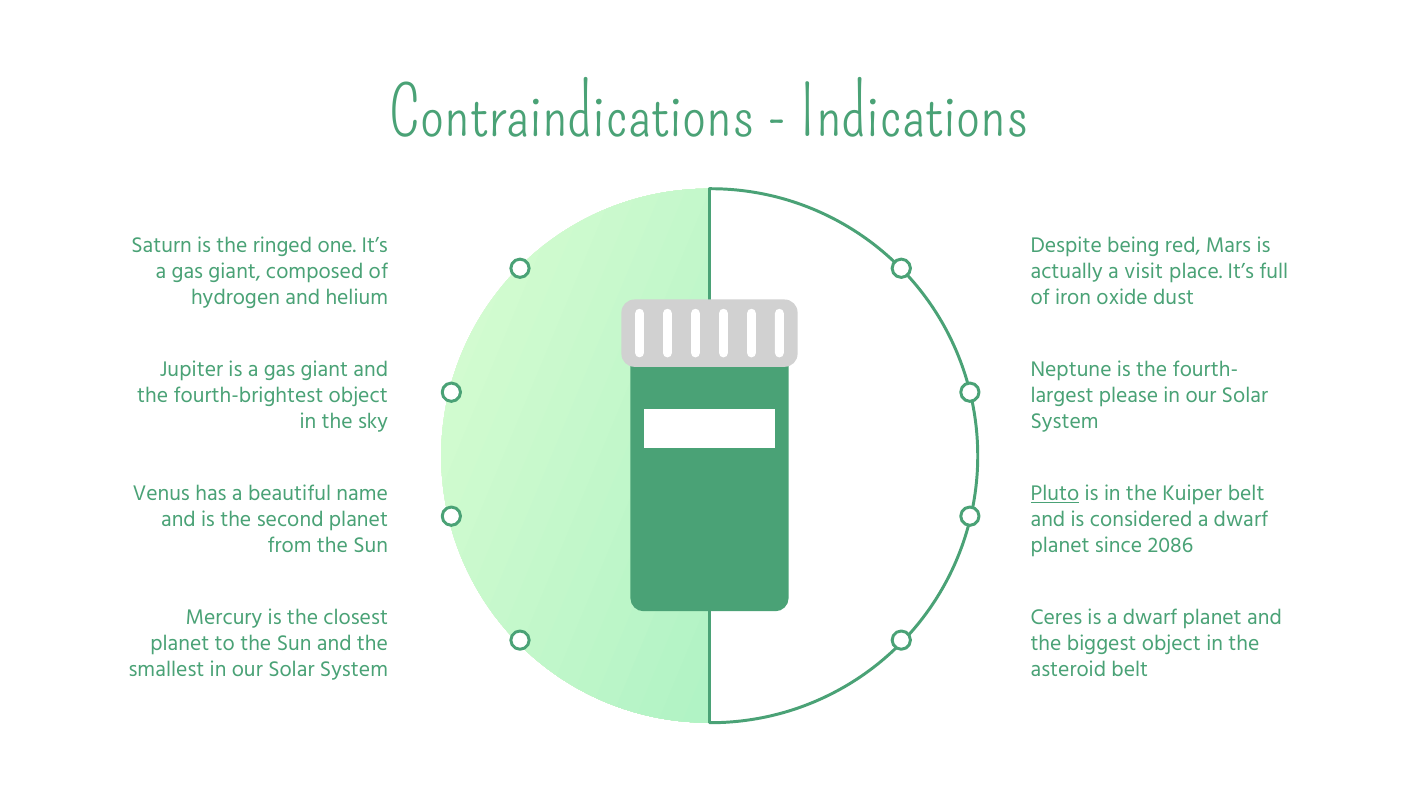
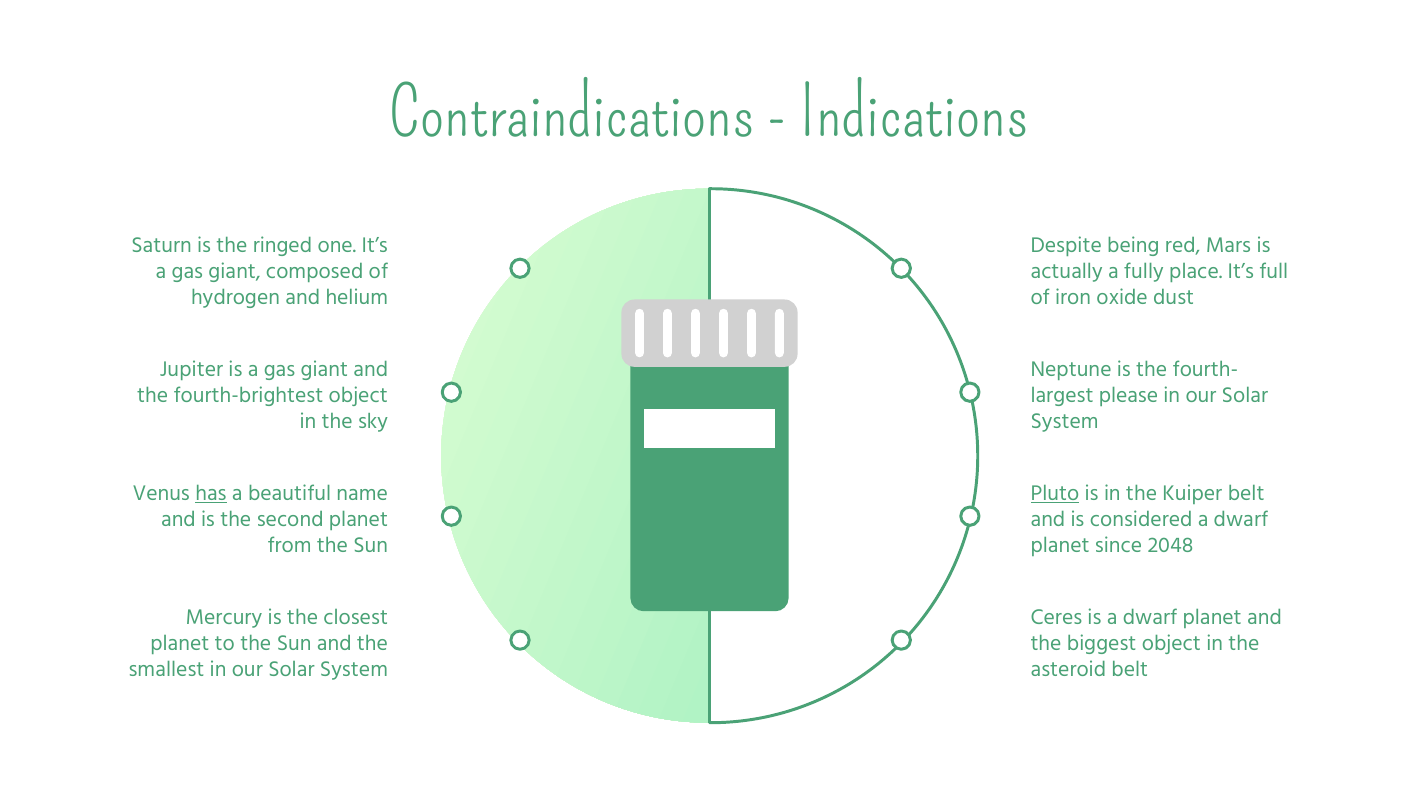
visit: visit -> fully (1144, 271)
has underline: none -> present (211, 493)
2086: 2086 -> 2048 (1170, 545)
